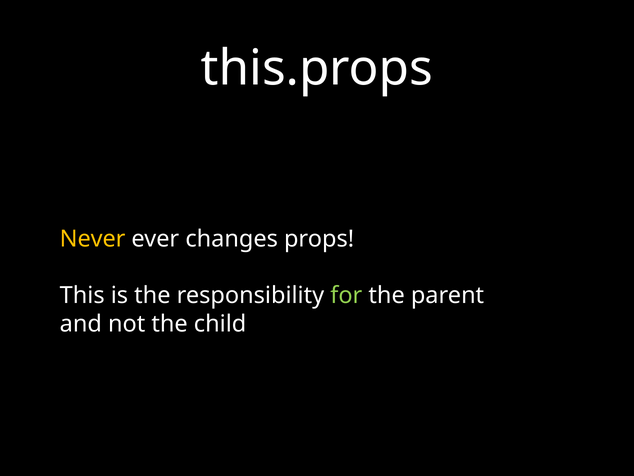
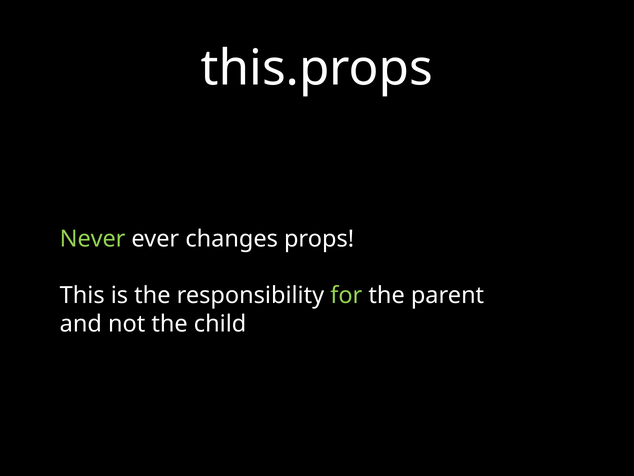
Never colour: yellow -> light green (93, 239)
